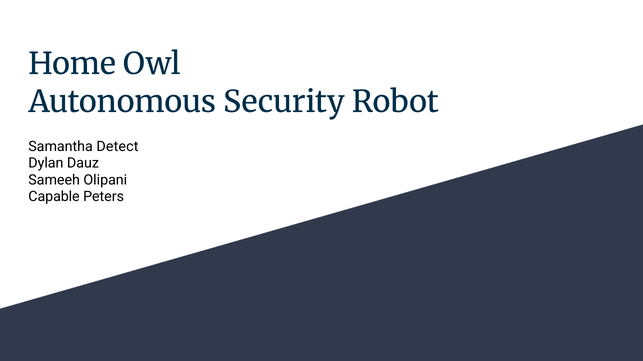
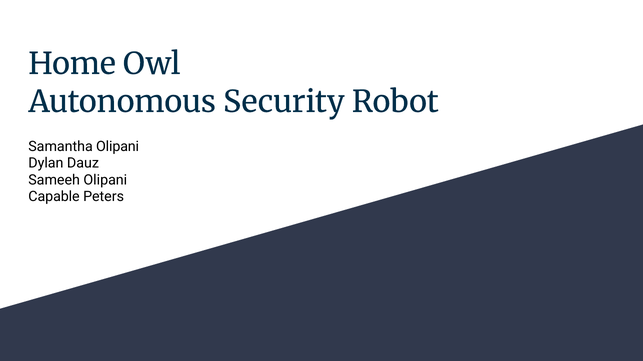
Samantha Detect: Detect -> Olipani (118, 147)
